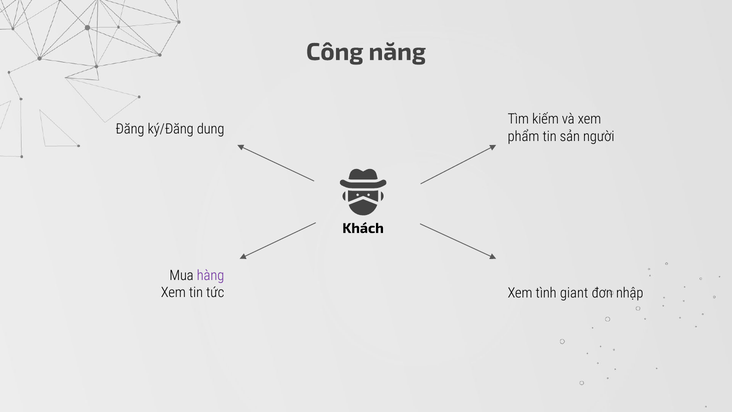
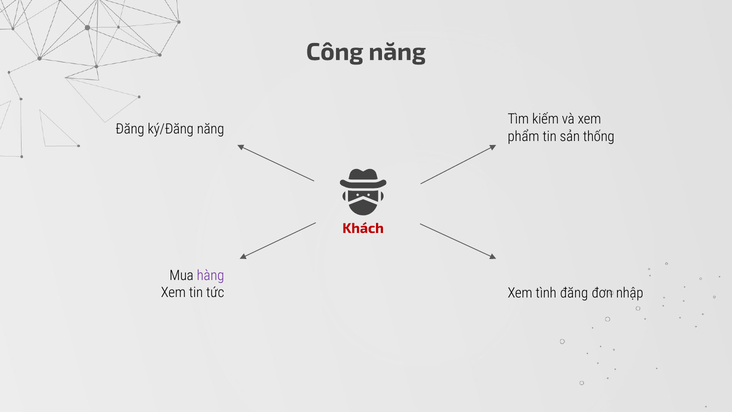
ký/Đăng dung: dung -> năng (211, 129)
người: người -> thống (599, 136)
Khách colour: black -> red (363, 228)
tình giant: giant -> đăng (574, 293)
